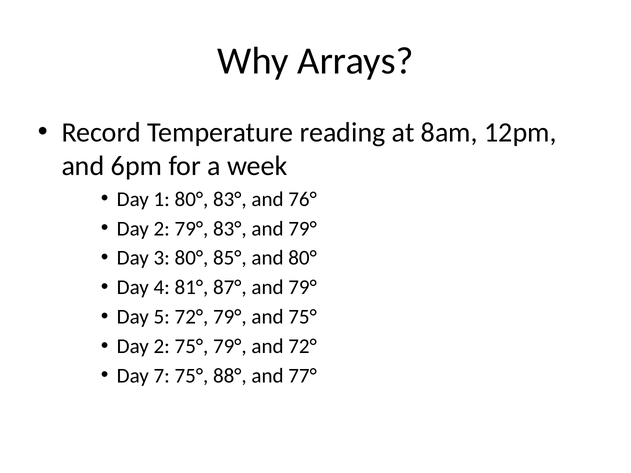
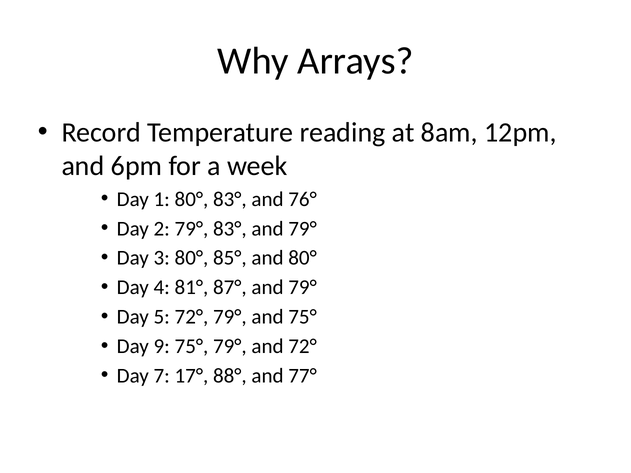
2: 2 -> 9 (162, 346)
7 75°: 75° -> 17° (191, 376)
